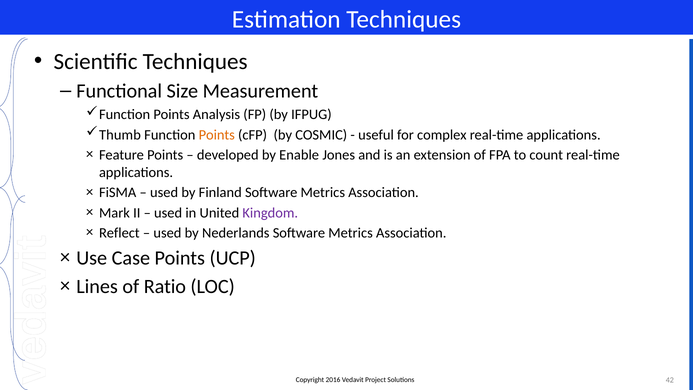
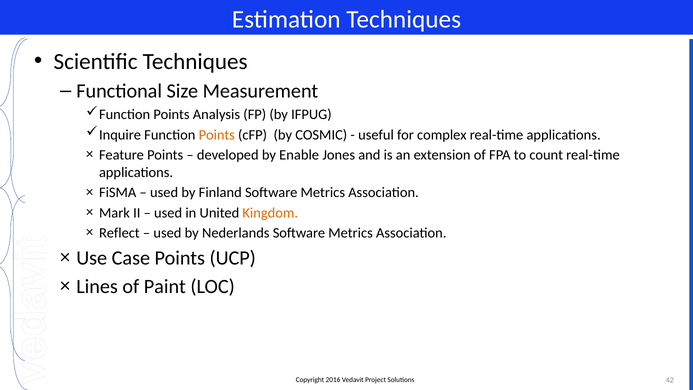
Thumb: Thumb -> Inquire (120, 135)
Kingdom colour: purple -> orange (270, 213)
Ratio: Ratio -> Paint (165, 287)
